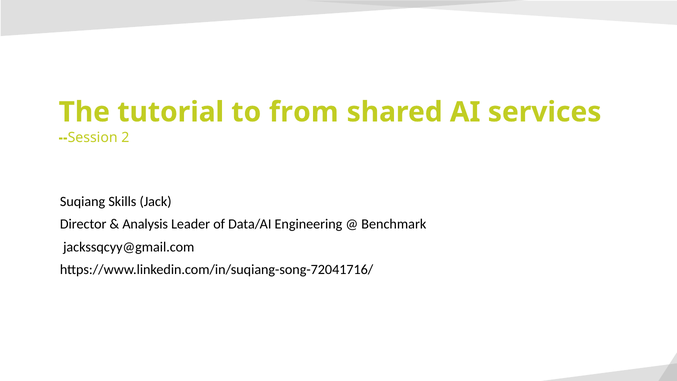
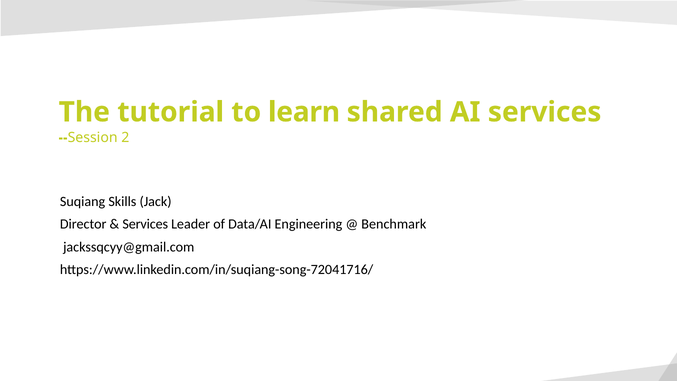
from: from -> learn (304, 112)
Analysis: Analysis -> Services (145, 224)
